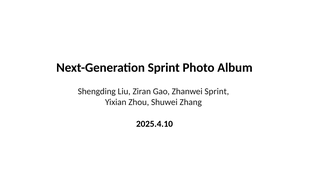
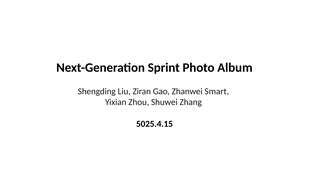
Zhanwei Sprint: Sprint -> Smart (217, 91)
2025.4.10: 2025.4.10 -> 5025.4.15 (154, 124)
